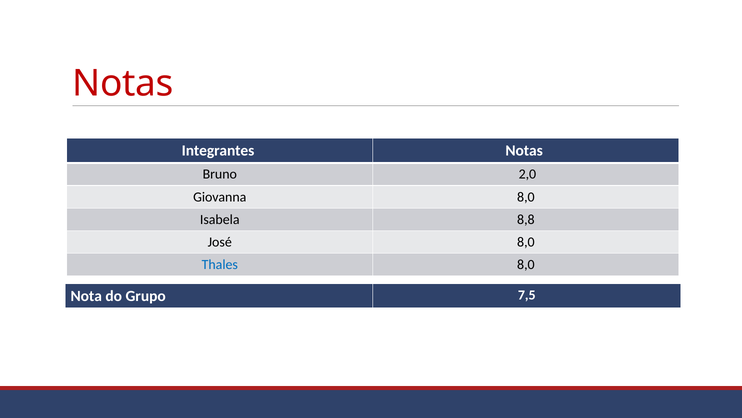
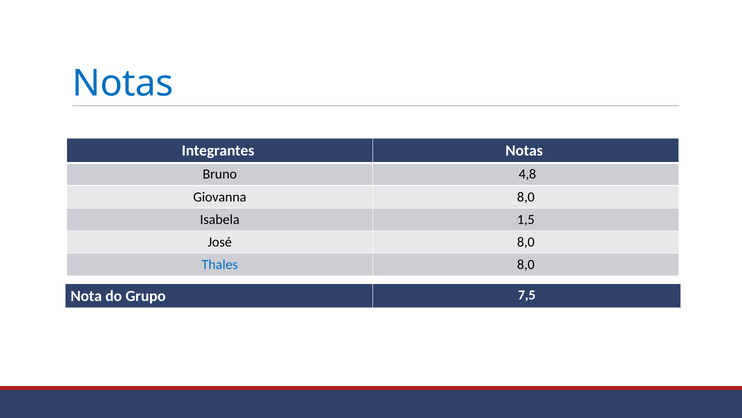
Notas colour: red -> blue (123, 83)
2,0: 2,0 -> 4,8 (527, 174)
8,8: 8,8 -> 1,5 (526, 219)
